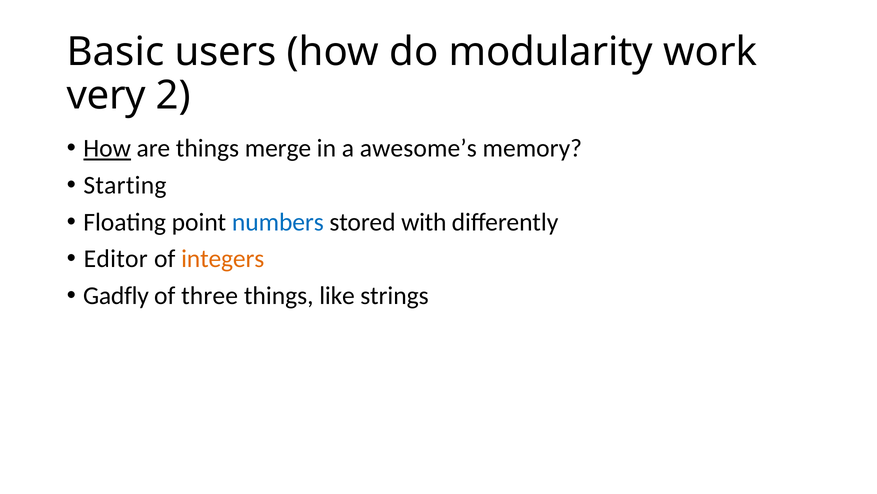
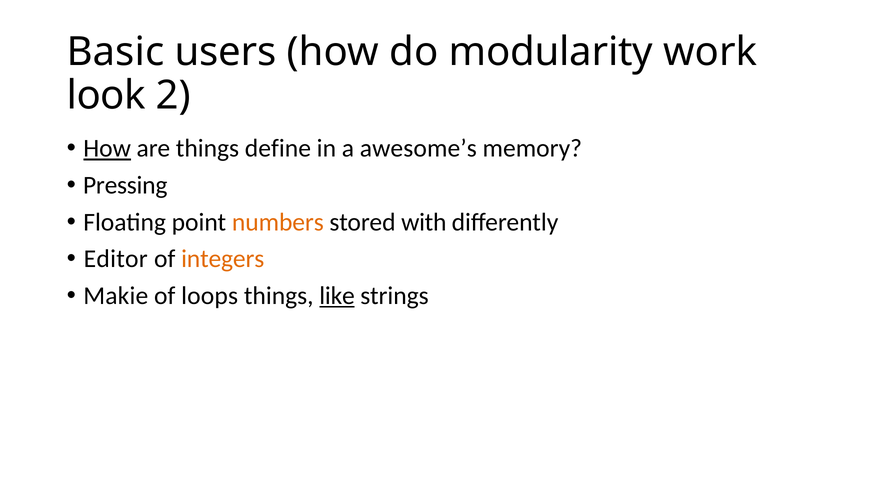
very: very -> look (106, 95)
merge: merge -> define (278, 148)
Starting: Starting -> Pressing (125, 185)
numbers colour: blue -> orange (278, 222)
Gadfly: Gadfly -> Makie (116, 295)
three: three -> loops (210, 295)
like underline: none -> present (337, 295)
